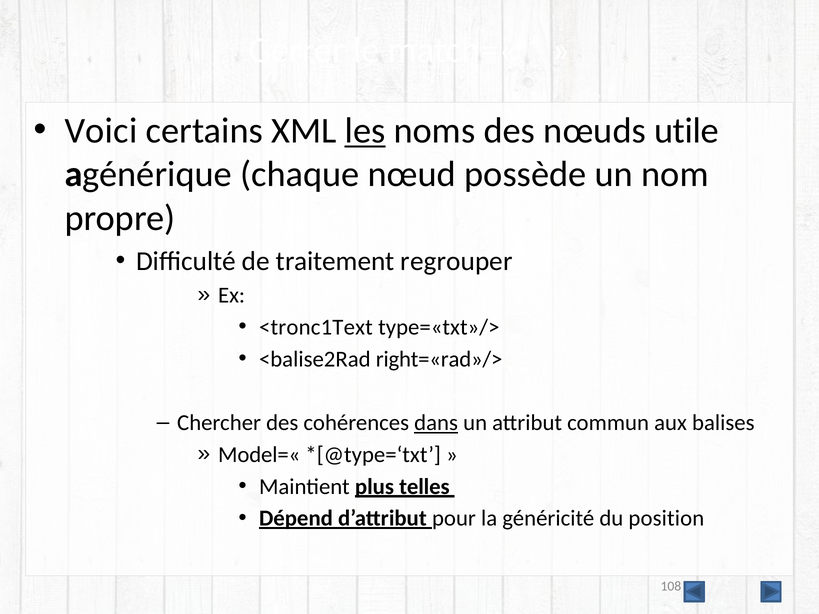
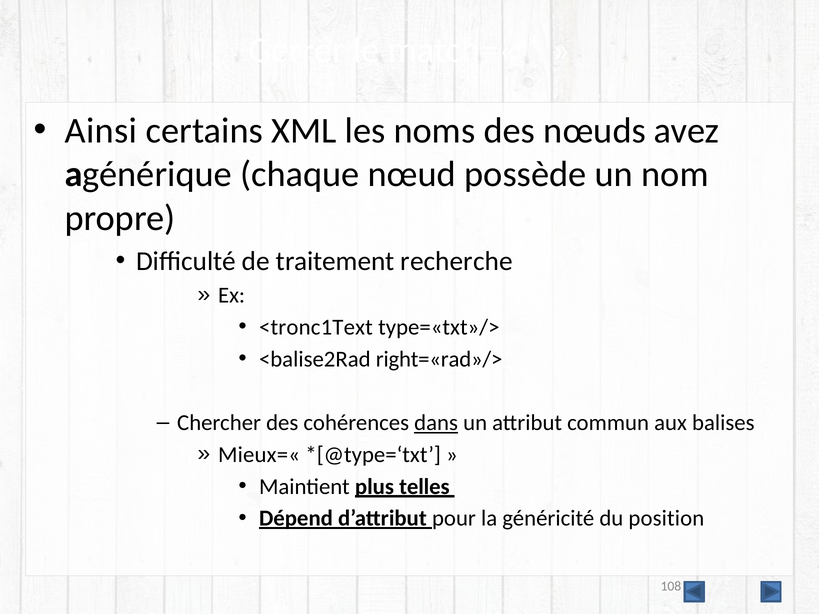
Voici: Voici -> Ainsi (101, 131)
les underline: present -> none (365, 131)
utile: utile -> avez (687, 131)
regrouper: regrouper -> recherche (457, 261)
Model=«: Model=« -> Mieux=« (259, 455)
